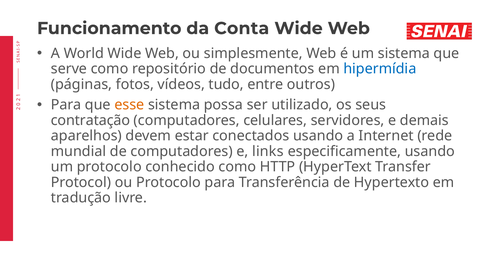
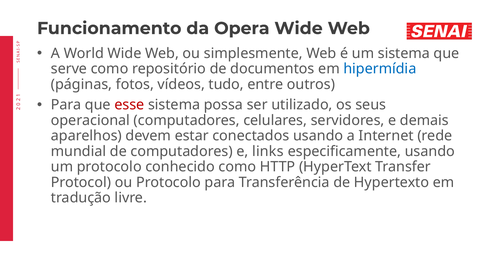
Conta: Conta -> Opera (242, 28)
esse colour: orange -> red (129, 105)
contratação: contratação -> operacional (90, 120)
